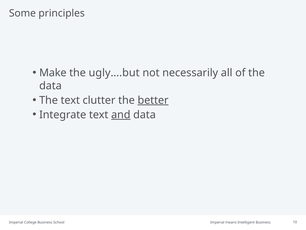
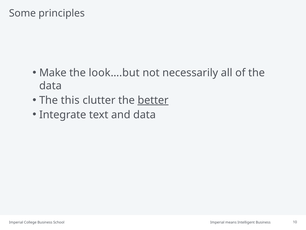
ugly….but: ugly….but -> look….but (114, 73)
The text: text -> this (70, 100)
and underline: present -> none (121, 114)
